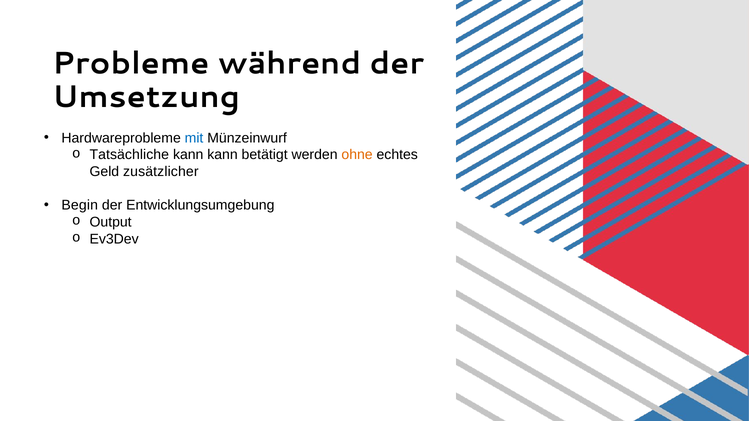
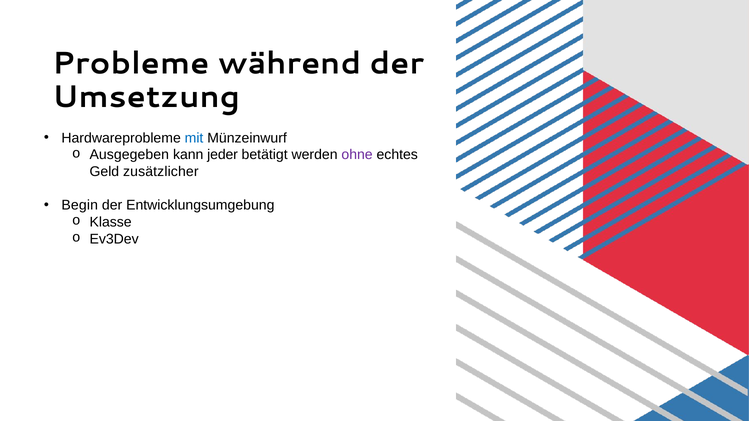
Tatsächliche: Tatsächliche -> Ausgegeben (129, 155)
kann kann: kann -> jeder (223, 155)
ohne colour: orange -> purple (357, 155)
Output: Output -> Klasse (111, 222)
